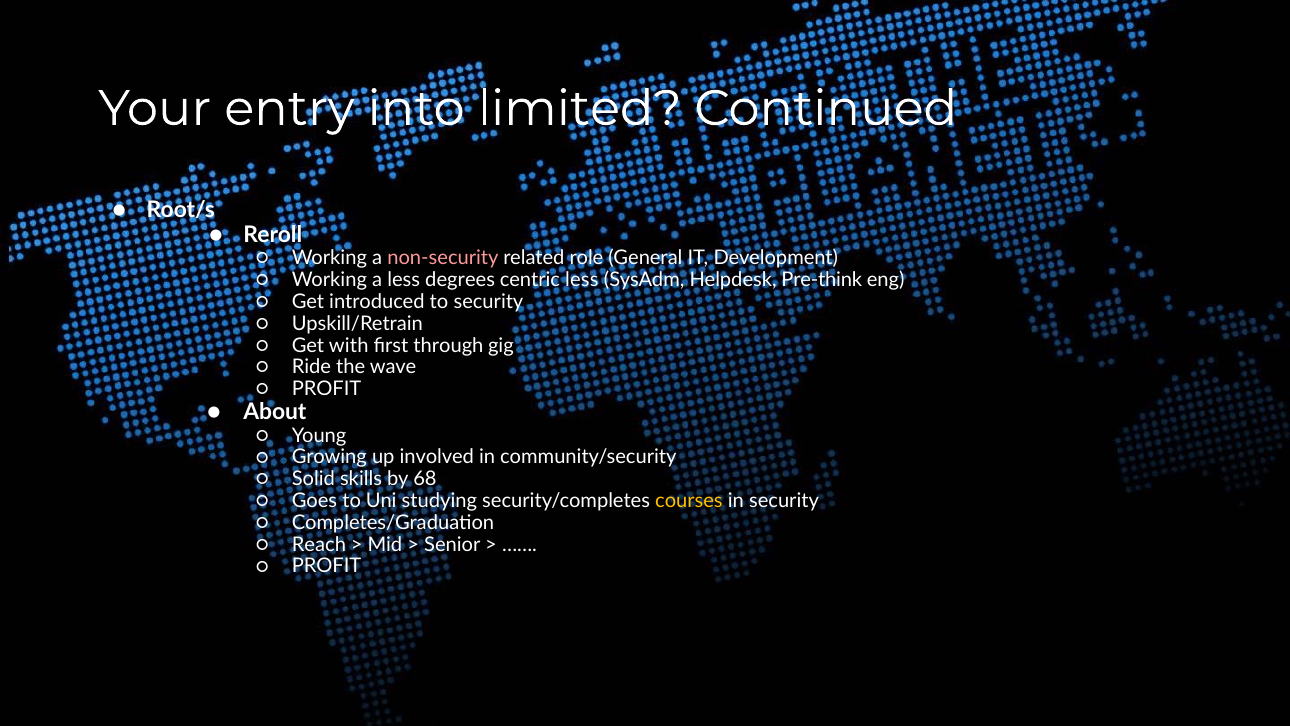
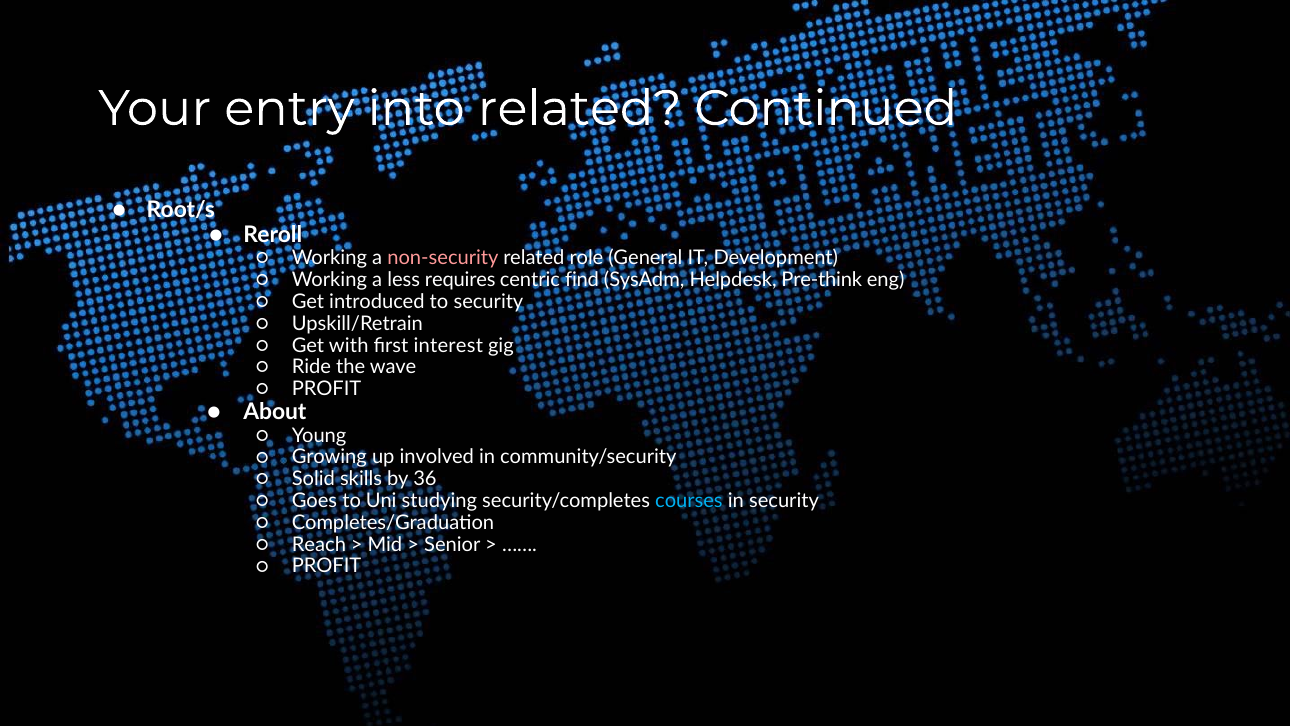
into limited: limited -> related (580, 108)
degrees: degrees -> requires (460, 280)
centric less: less -> find (582, 280)
through: through -> interest (448, 345)
68: 68 -> 36 (425, 479)
courses colour: yellow -> light blue (689, 501)
